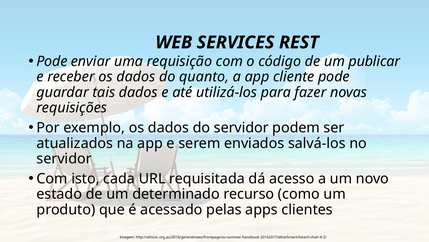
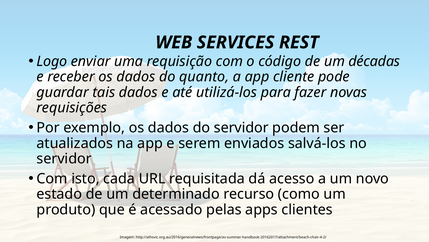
Pode: Pode -> Logo (52, 61)
publicar: publicar -> décadas (374, 61)
